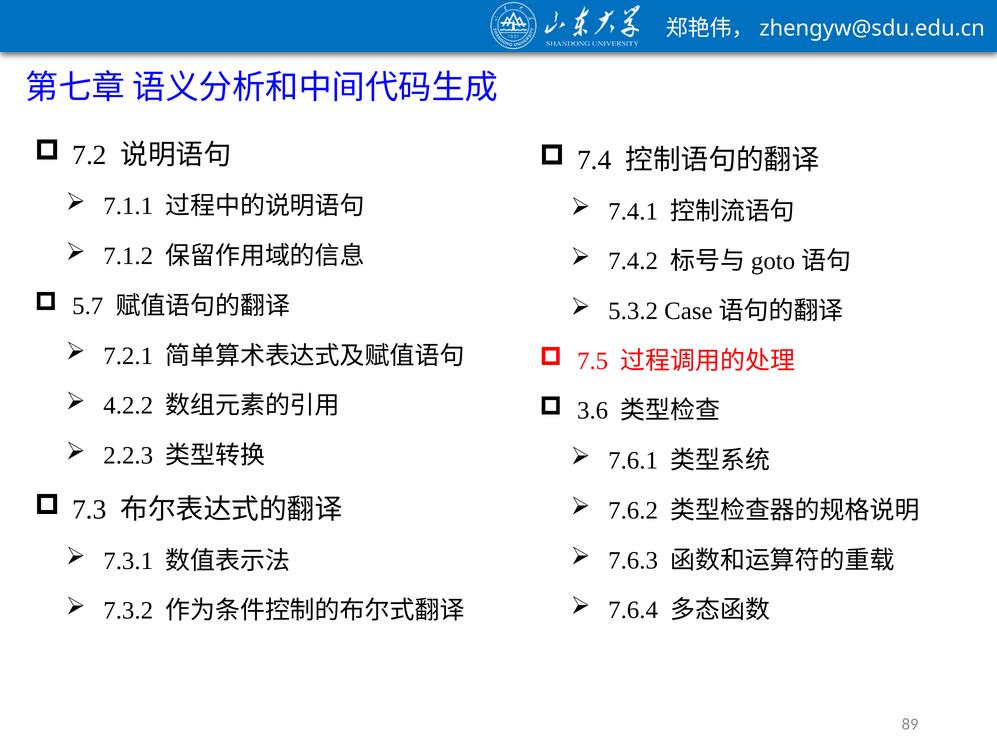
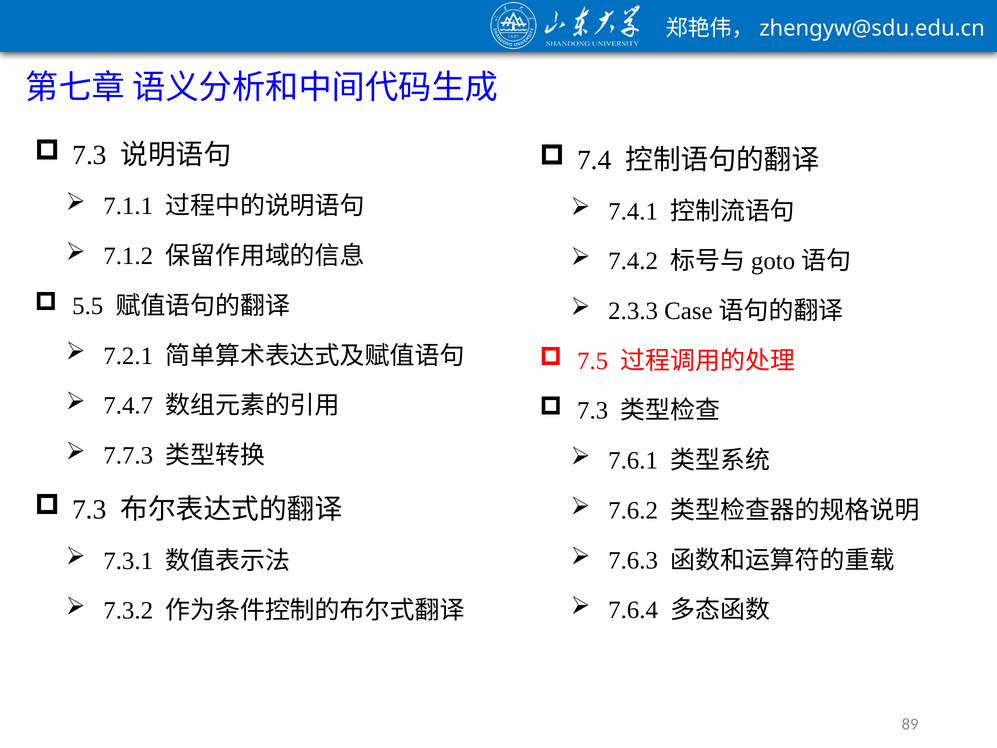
7.2: 7.2 -> 7.3 (90, 155)
5.7: 5.7 -> 5.5 (88, 306)
5.3.2: 5.3.2 -> 2.3.3 (633, 311)
4.2.2: 4.2.2 -> 7.4.7 (128, 406)
3.6: 3.6 -> 7.3 (593, 411)
2.2.3: 2.2.3 -> 7.7.3 (128, 455)
